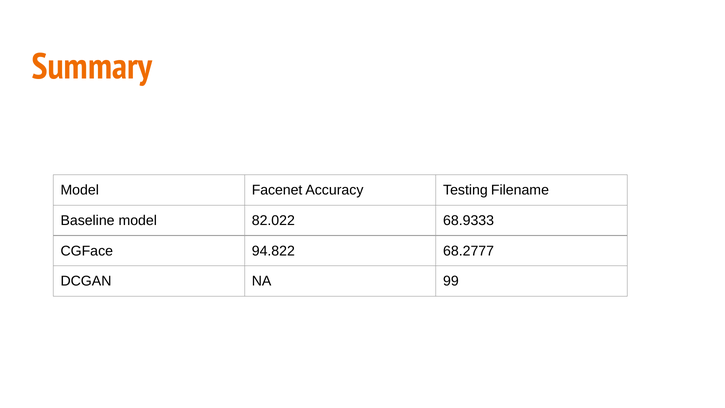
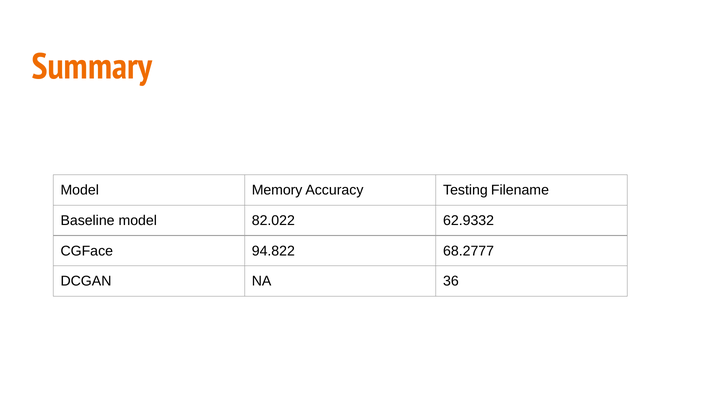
Facenet: Facenet -> Memory (277, 190)
68.9333: 68.9333 -> 62.9332 (469, 220)
99: 99 -> 36 (451, 281)
